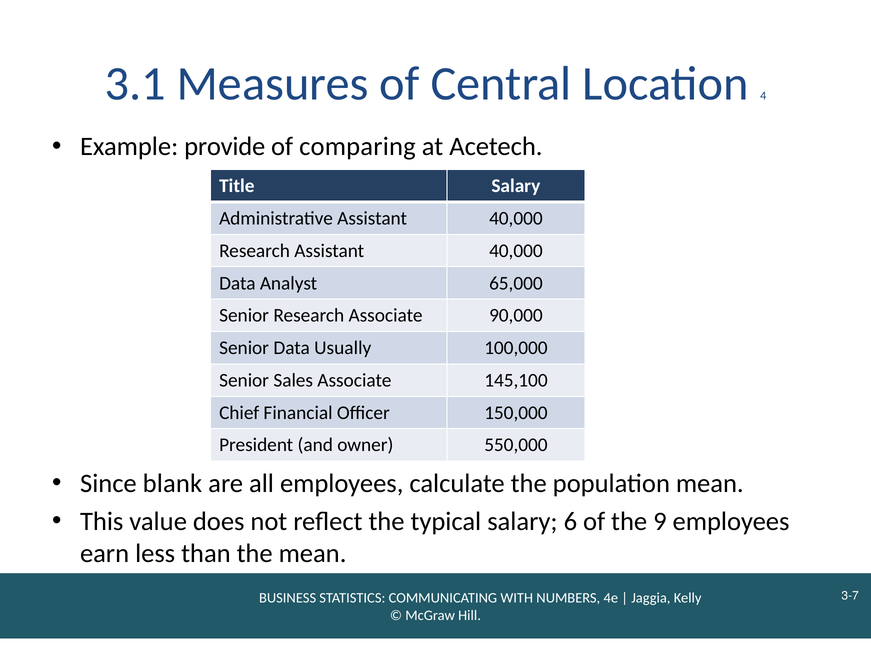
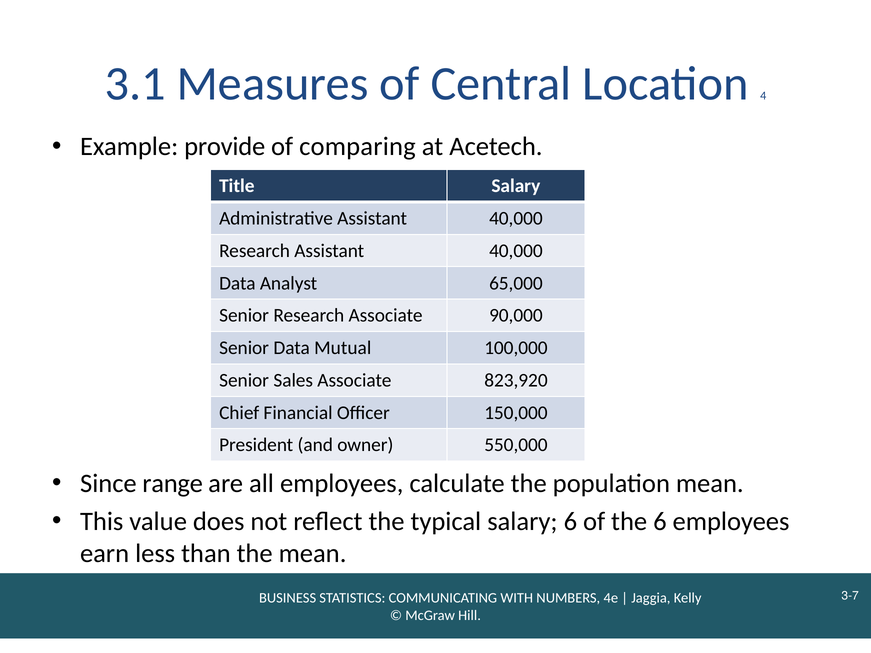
Usually: Usually -> Mutual (343, 348)
145,100: 145,100 -> 823,920 (516, 380)
blank: blank -> range (173, 484)
the 9: 9 -> 6 (660, 522)
